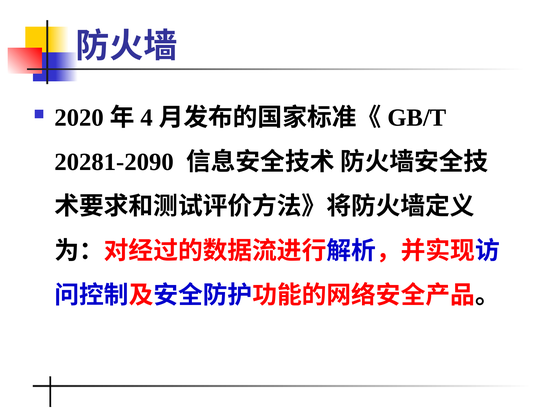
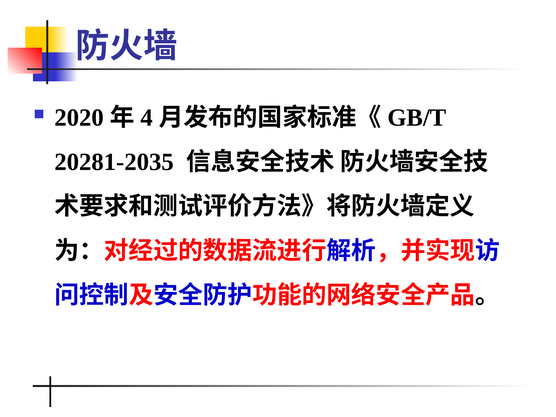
20281-2090: 20281-2090 -> 20281-2035 (114, 162)
